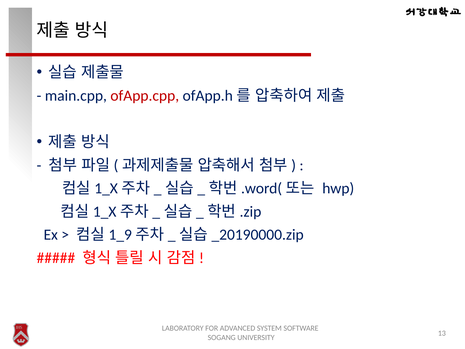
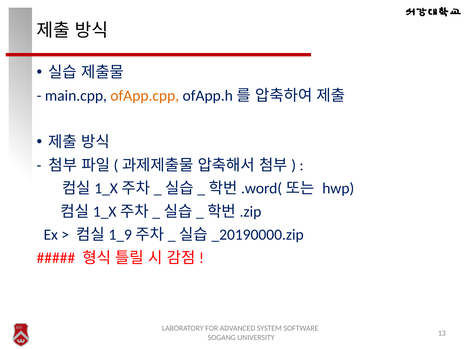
ofApp.cpp colour: red -> orange (145, 96)
